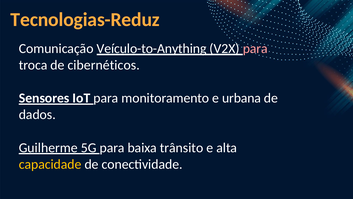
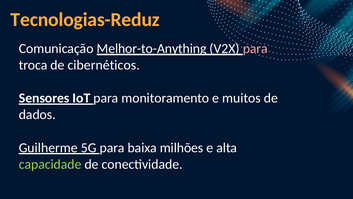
Veículo-to-Anything: Veículo-to-Anything -> Melhor-to-Anything (152, 49)
urbana: urbana -> muitos (241, 98)
trânsito: trânsito -> milhões (182, 147)
capacidade colour: yellow -> light green (50, 164)
